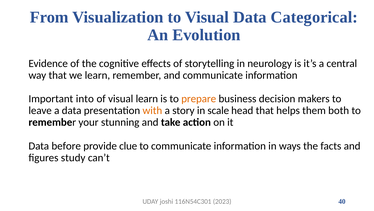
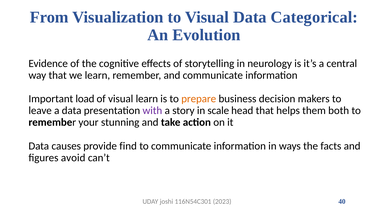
into: into -> load (85, 98)
with colour: orange -> purple (152, 110)
before: before -> causes (66, 146)
clue: clue -> find (128, 146)
study: study -> avoid (73, 157)
